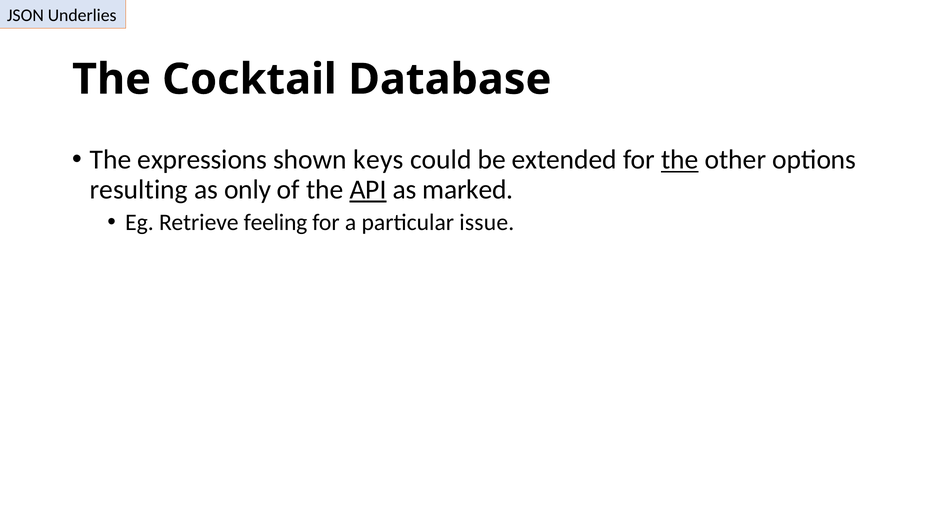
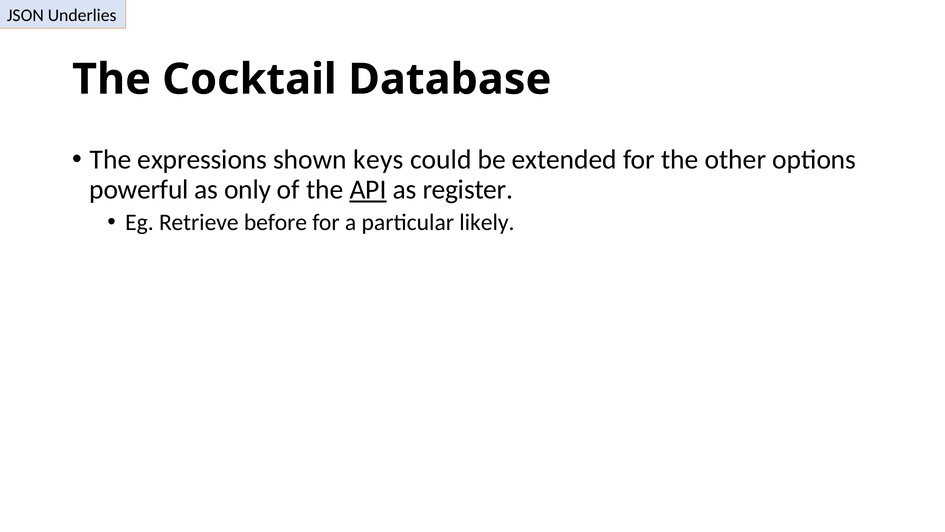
the underline: present -> none (680, 160)
resulting: resulting -> powerful (139, 189)
marked: marked -> register (468, 189)
feeling: feeling -> before (275, 222)
issue: issue -> likely (487, 222)
